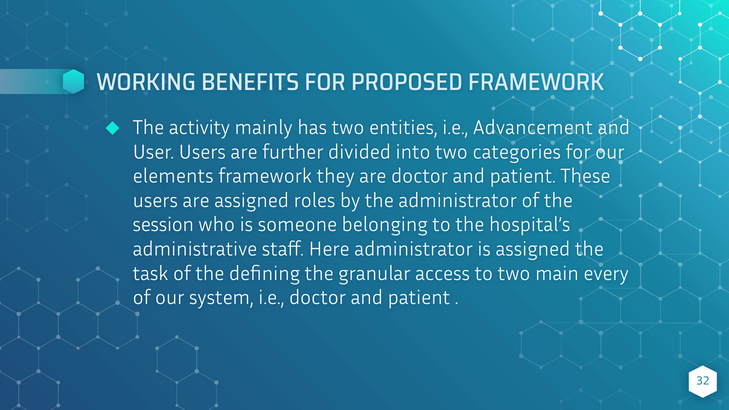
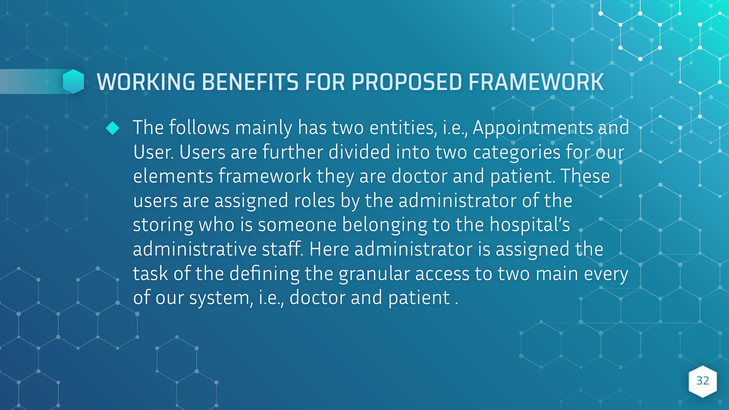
activity: activity -> follows (199, 128)
Advancement: Advancement -> Appointments (533, 128)
session: session -> storing (163, 225)
